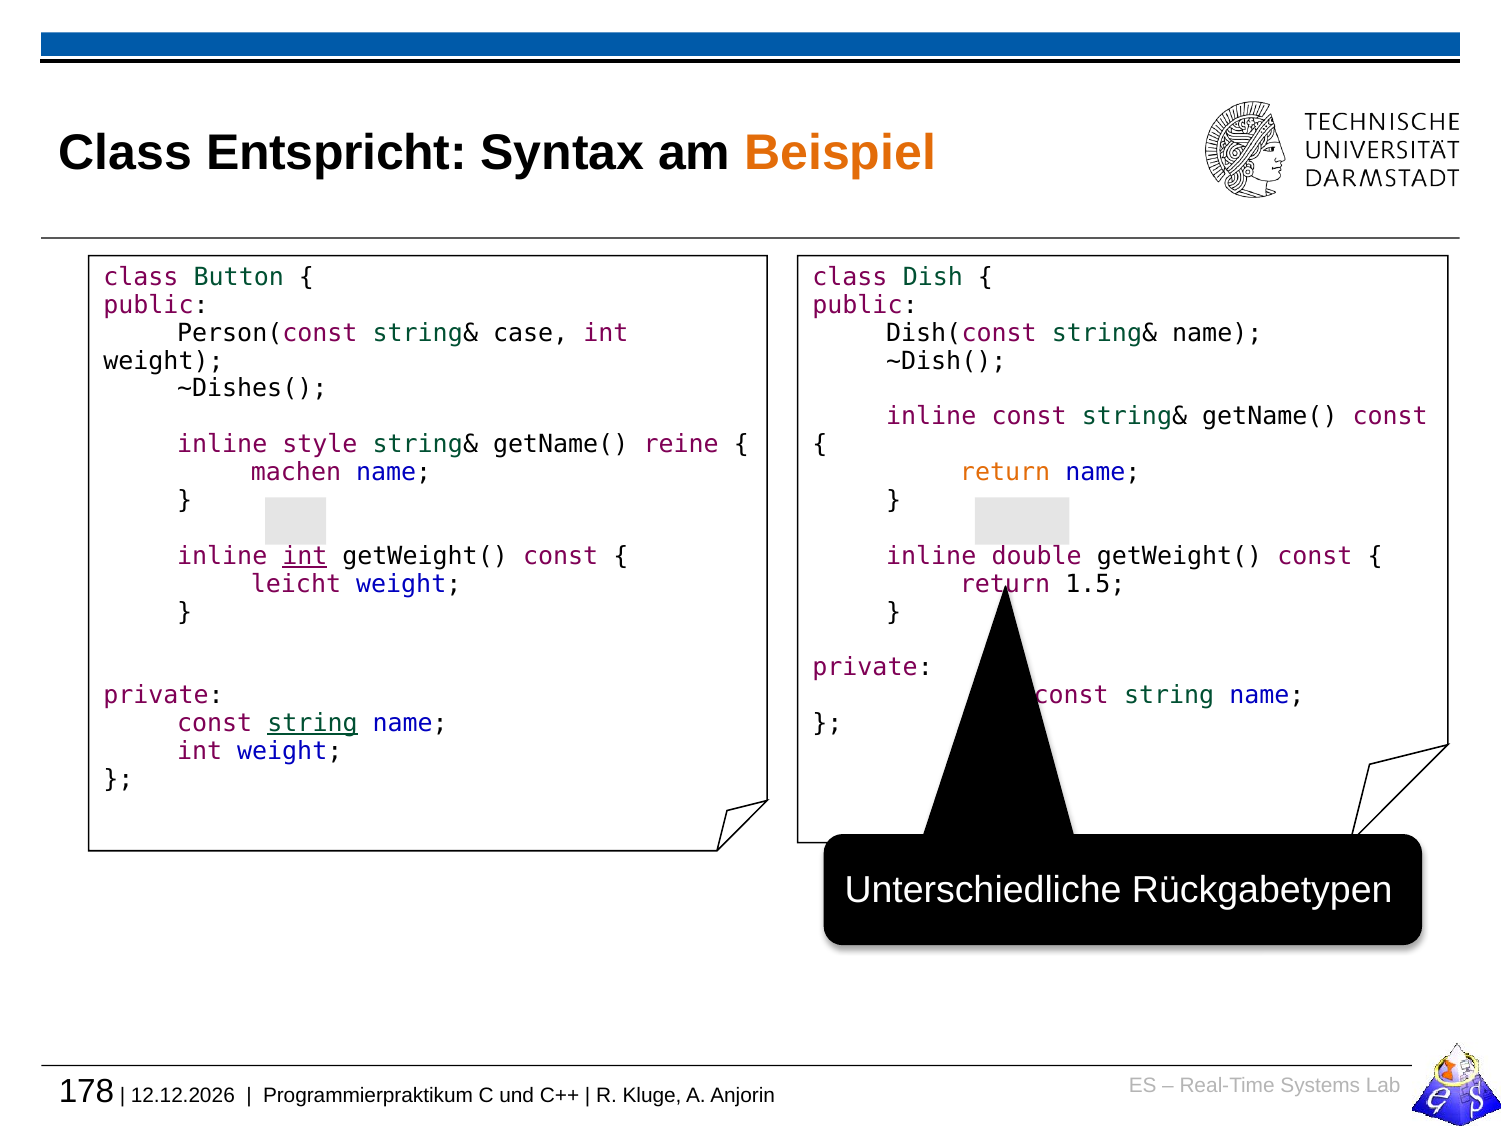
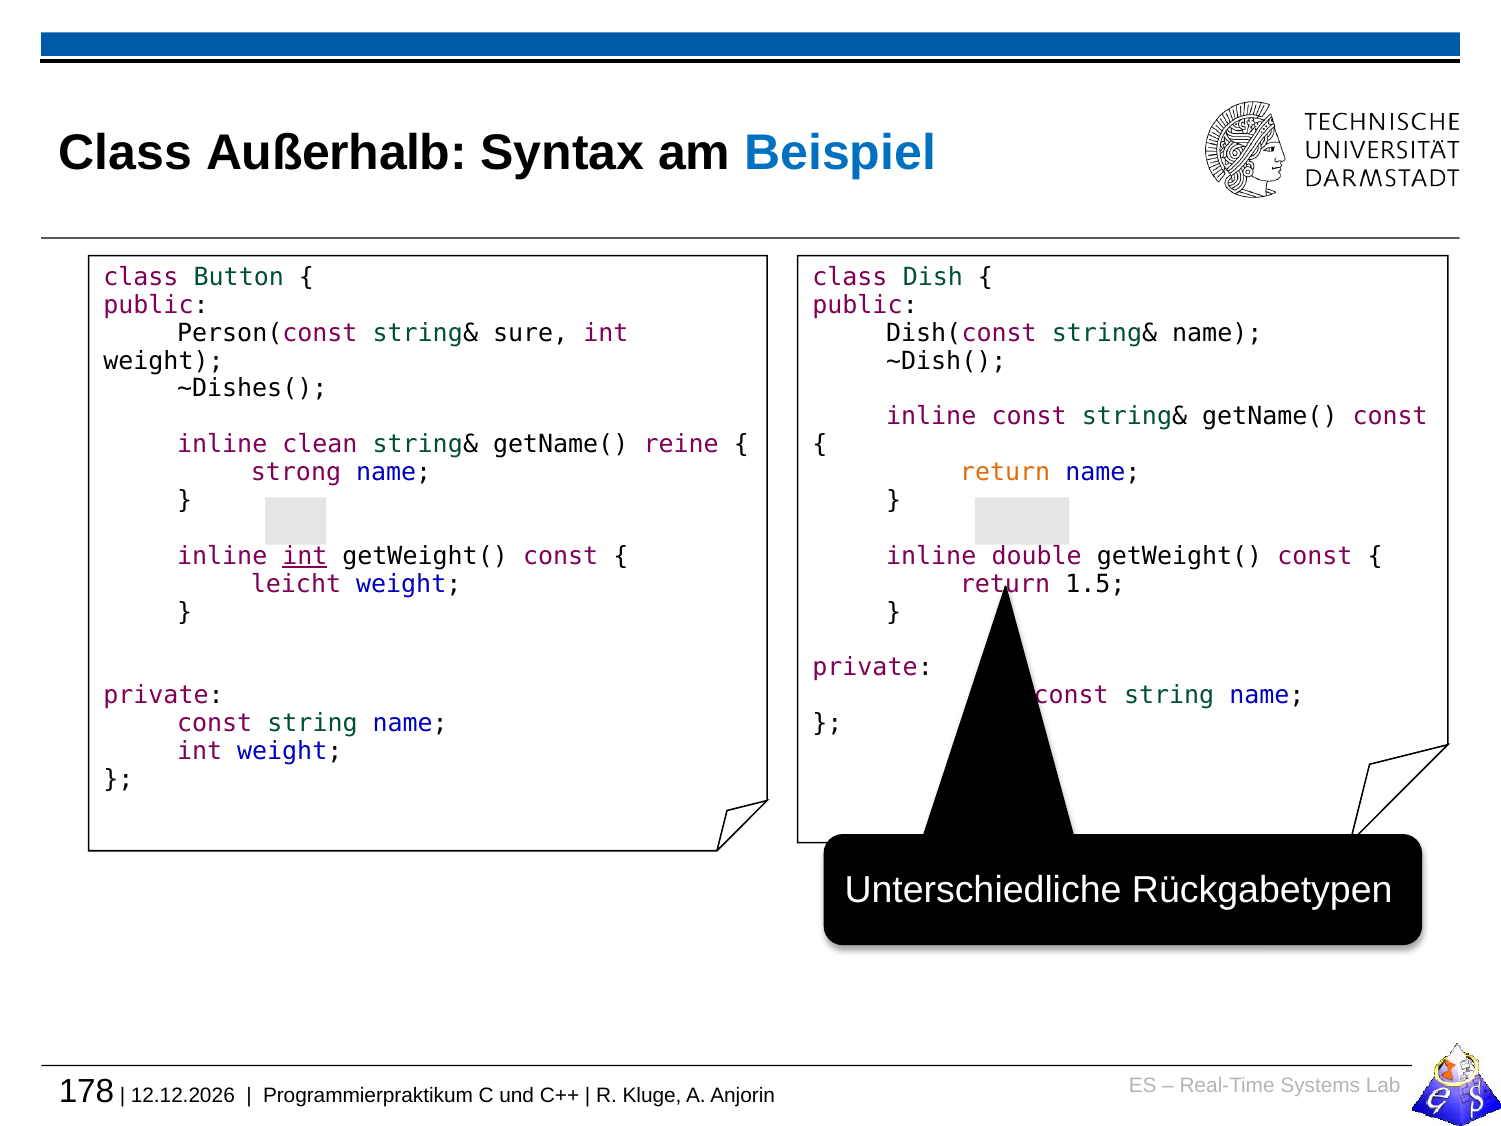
Entspricht: Entspricht -> Außerhalb (336, 152)
Beispiel colour: orange -> blue (840, 152)
case: case -> sure (531, 333)
style: style -> clean (320, 444)
machen: machen -> strong (296, 472)
string underline: present -> none (313, 723)
